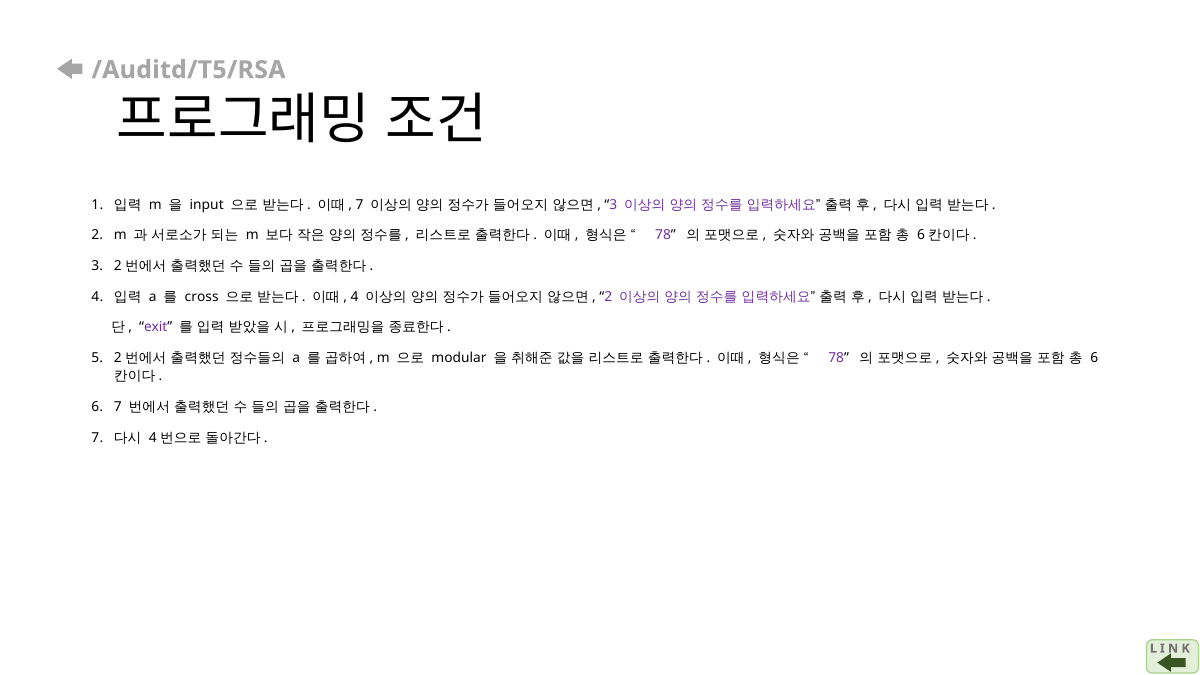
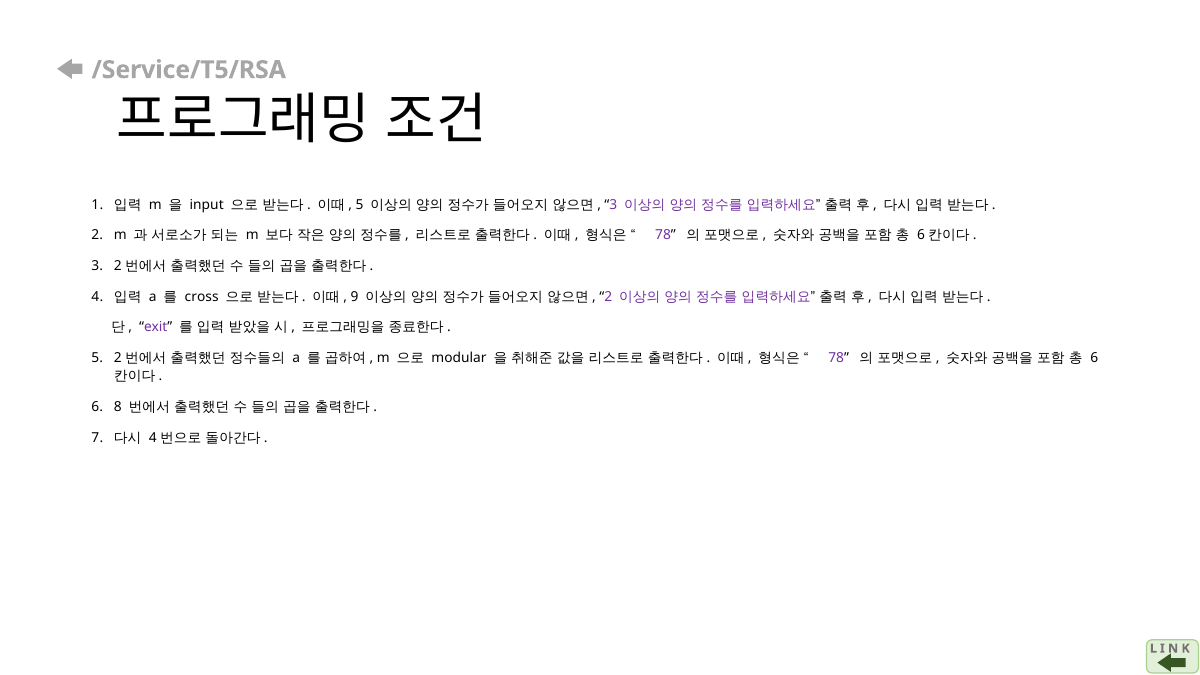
/Auditd/T5/RSA: /Auditd/T5/RSA -> /Service/T5/RSA (189, 70)
7: 7 -> 5 (360, 205)
4: 4 -> 9 (354, 297)
7: 7 -> 8 (118, 407)
